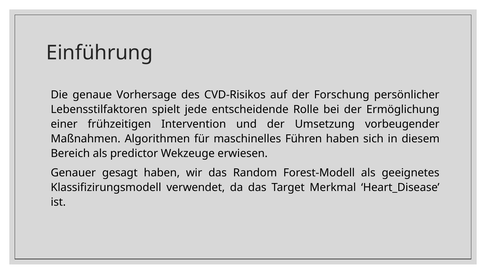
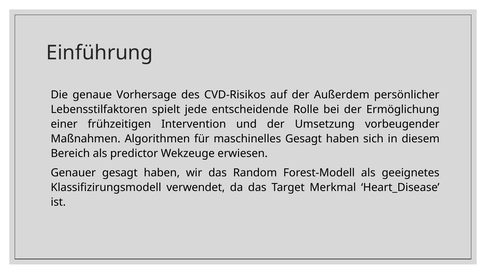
Forschung: Forschung -> Außerdem (342, 94)
maschinelles Führen: Führen -> Gesagt (304, 138)
